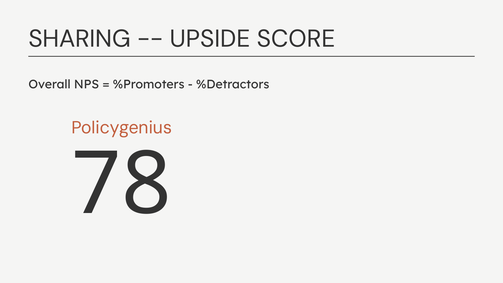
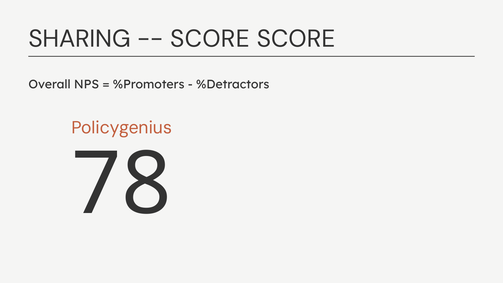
UPSIDE: UPSIDE -> SCORE (210, 39)
